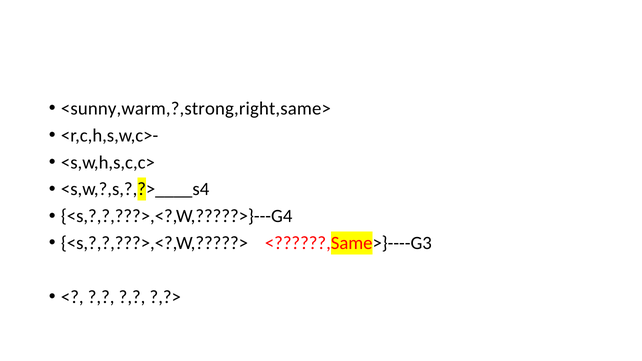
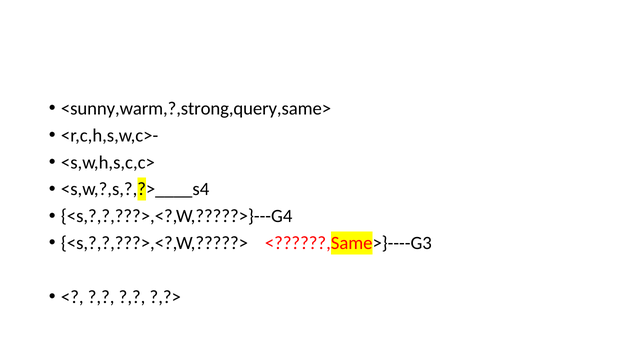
<sunny,warm,?,strong,right,same>: <sunny,warm,?,strong,right,same> -> <sunny,warm,?,strong,query,same> (196, 109)
